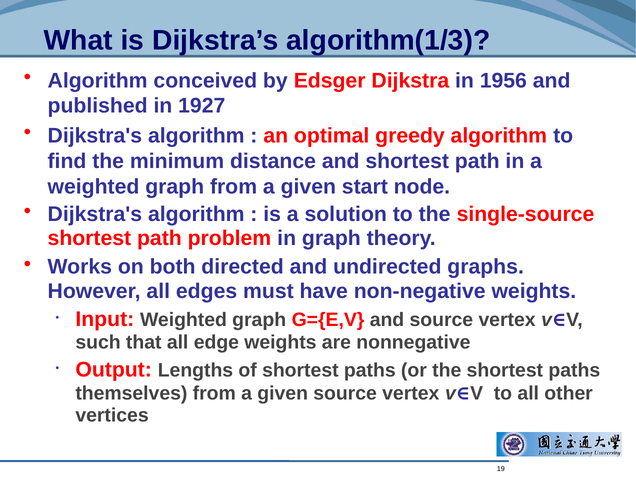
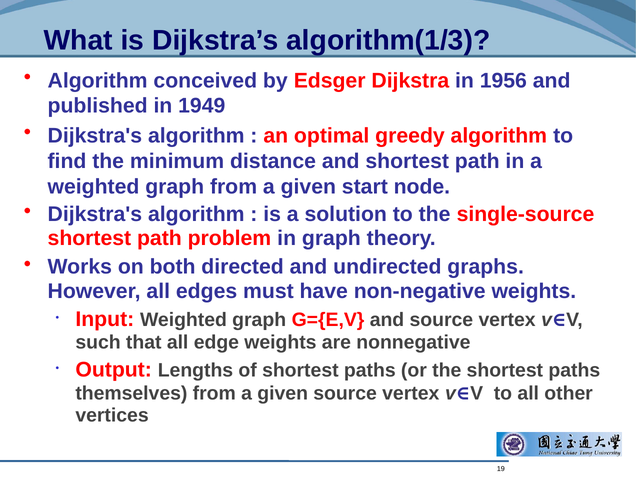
1927: 1927 -> 1949 (202, 106)
